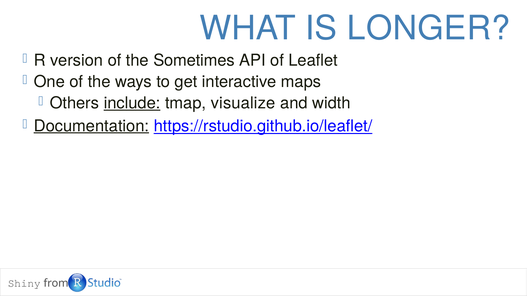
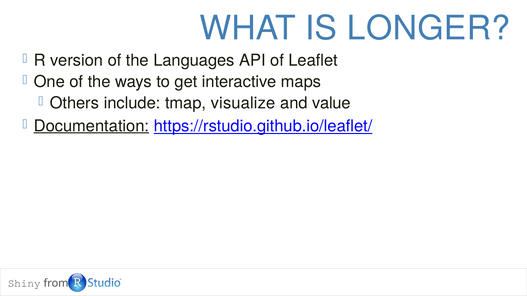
Sometimes: Sometimes -> Languages (194, 61)
include underline: present -> none (132, 103)
width: width -> value (331, 103)
